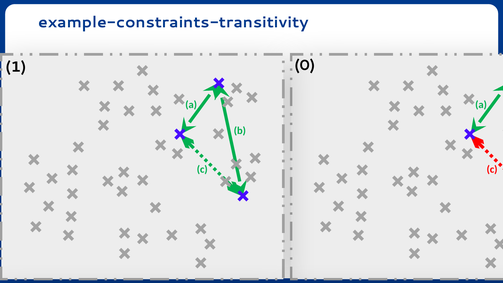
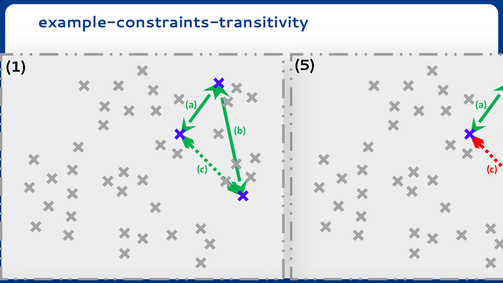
0: 0 -> 5 (305, 65)
